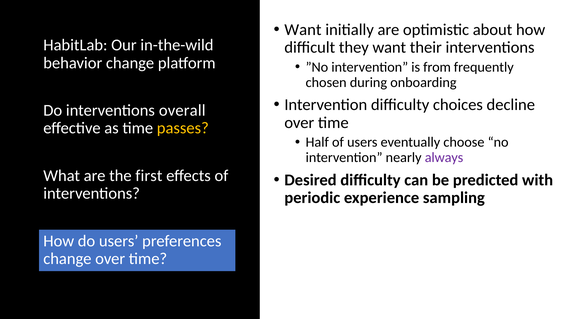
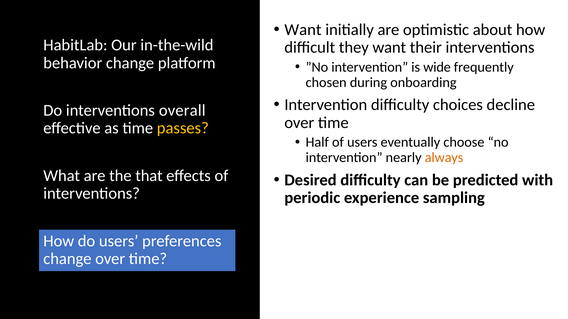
from: from -> wide (437, 67)
always colour: purple -> orange (444, 158)
first: first -> that (149, 176)
